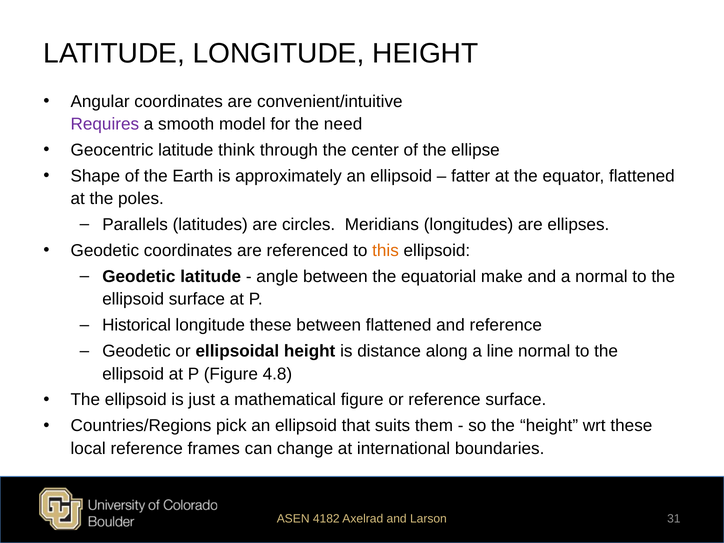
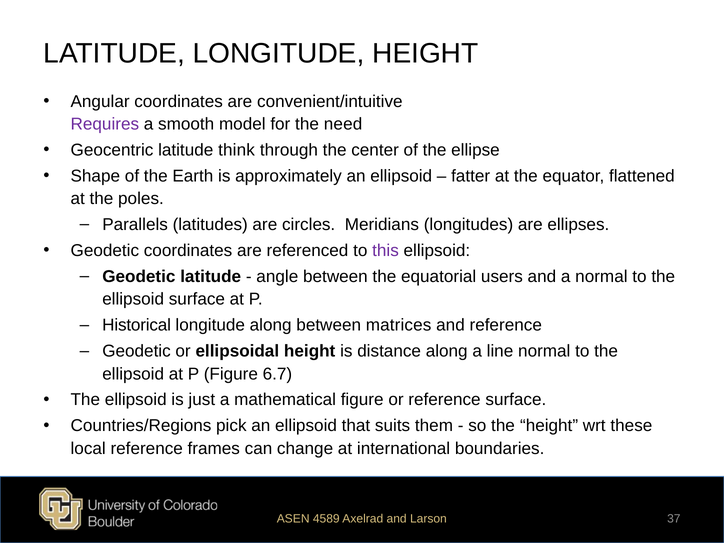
this colour: orange -> purple (386, 251)
make: make -> users (502, 277)
longitude these: these -> along (271, 325)
between flattened: flattened -> matrices (399, 325)
4.8: 4.8 -> 6.7 (277, 374)
4182: 4182 -> 4589 (326, 519)
31: 31 -> 37 (674, 519)
